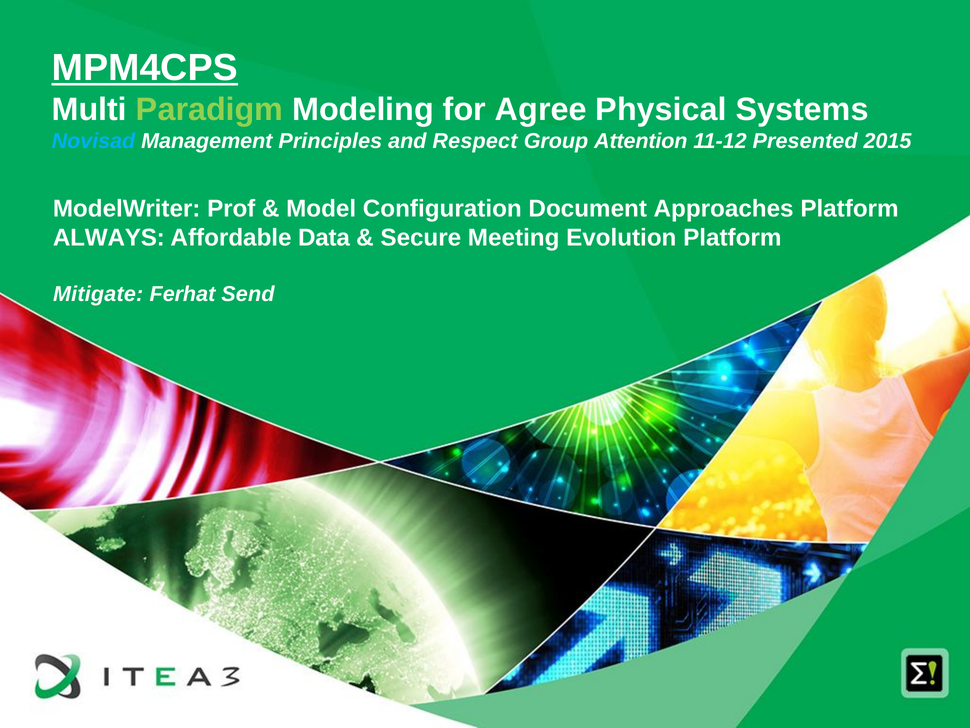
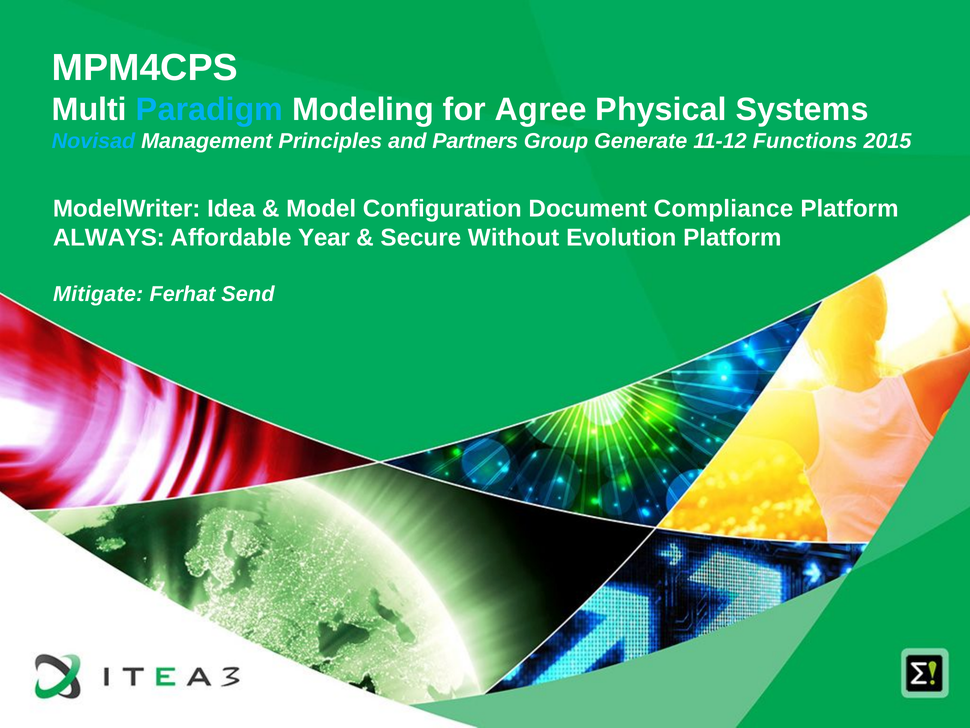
MPM4CPS underline: present -> none (145, 68)
Paradigm colour: light green -> light blue (210, 110)
Respect: Respect -> Partners (475, 141)
Attention: Attention -> Generate (641, 141)
Presented: Presented -> Functions (805, 141)
Prof: Prof -> Idea (231, 208)
Approaches: Approaches -> Compliance (723, 208)
Data: Data -> Year (324, 238)
Meeting: Meeting -> Without (514, 238)
